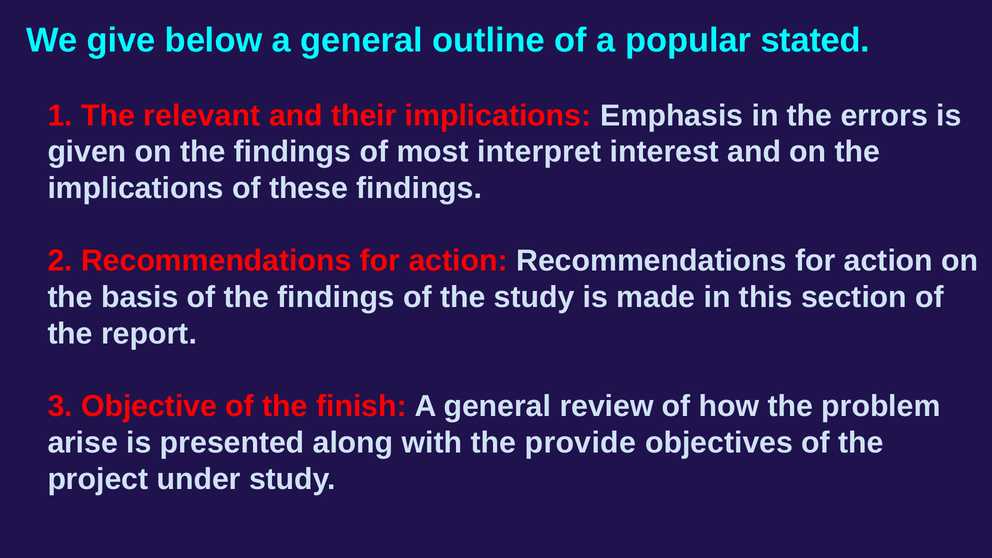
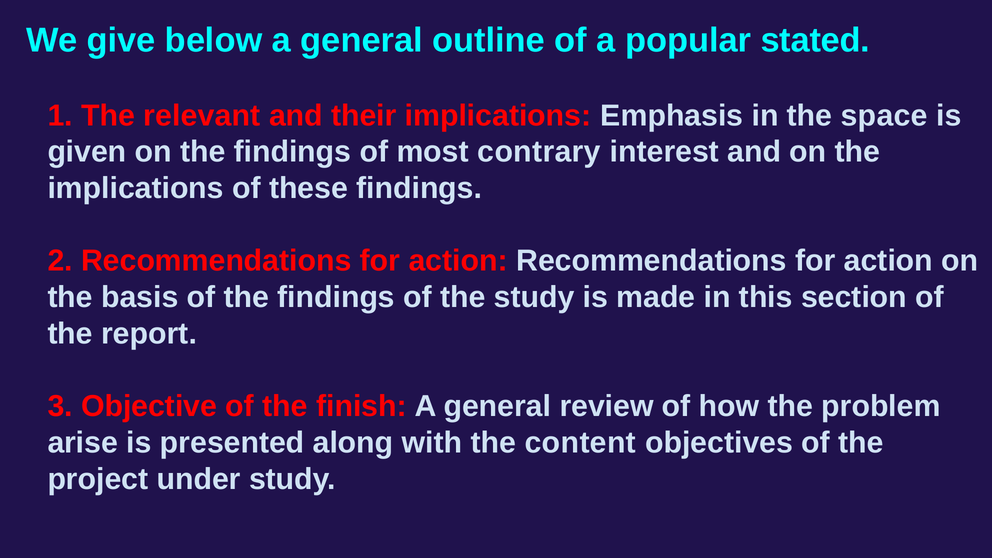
errors: errors -> space (884, 116)
interpret: interpret -> contrary (539, 152)
provide: provide -> content (580, 443)
